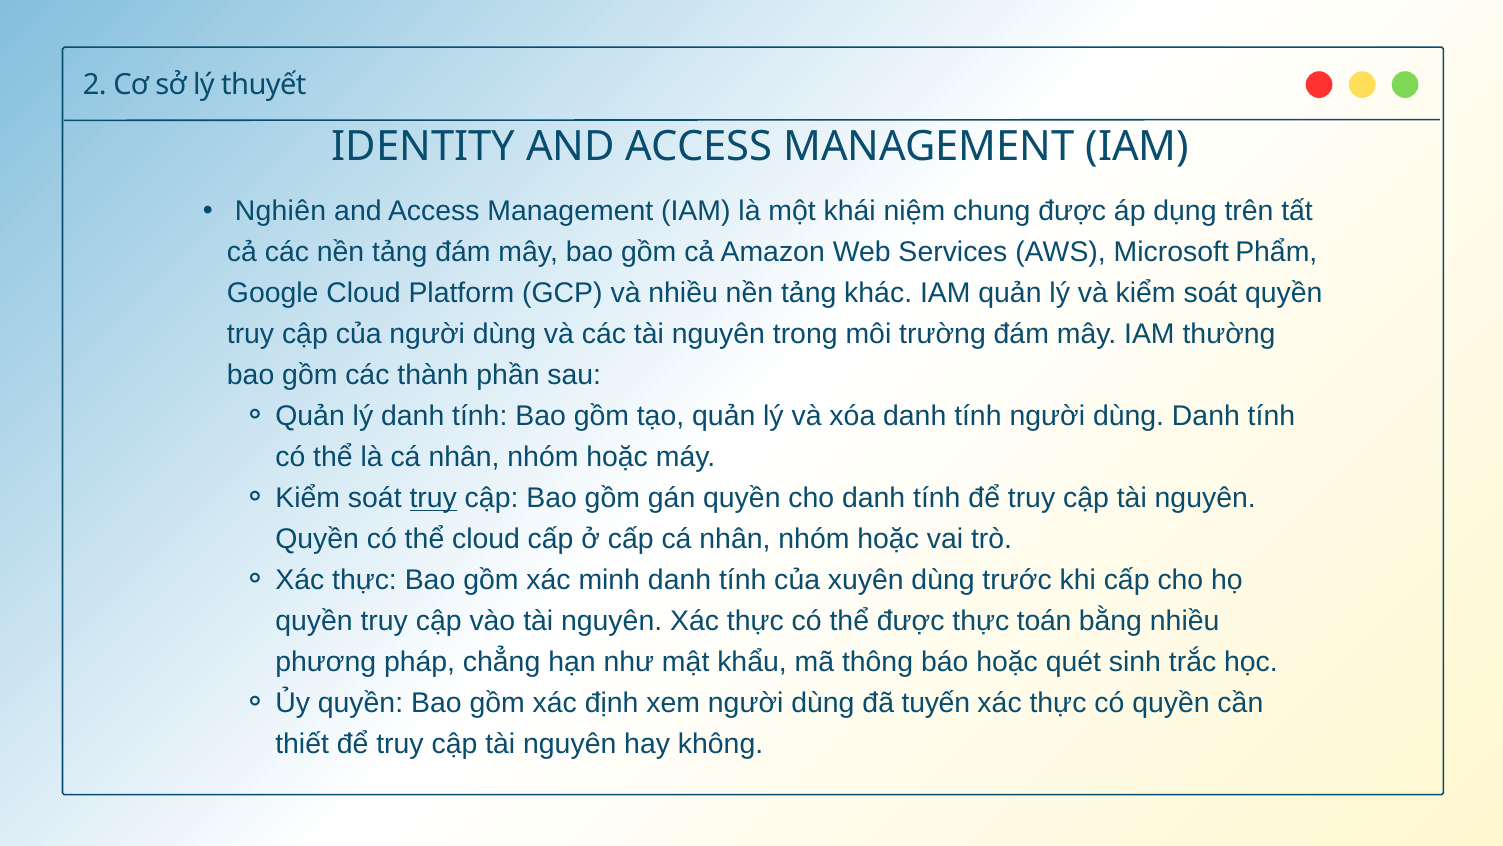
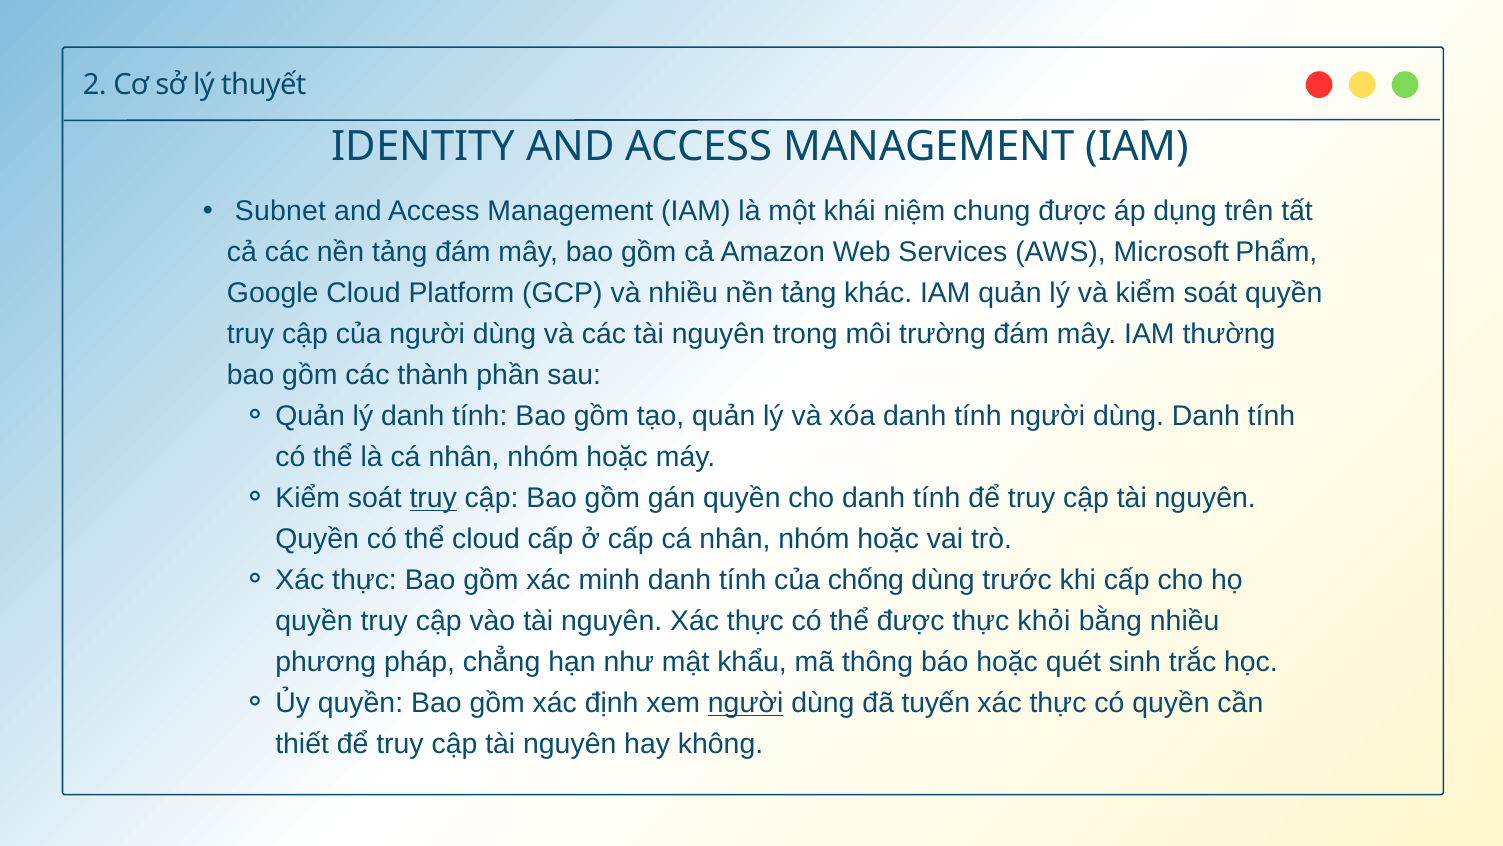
Nghiên: Nghiên -> Subnet (280, 211)
xuyên: xuyên -> chống (866, 580)
toán: toán -> khỏi (1044, 621)
người underline: none -> present (746, 703)
